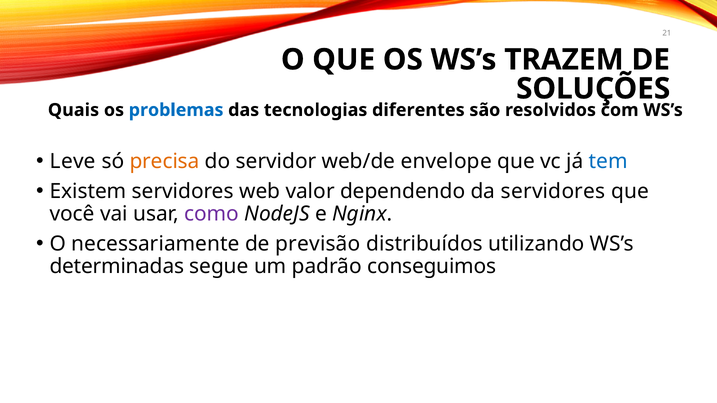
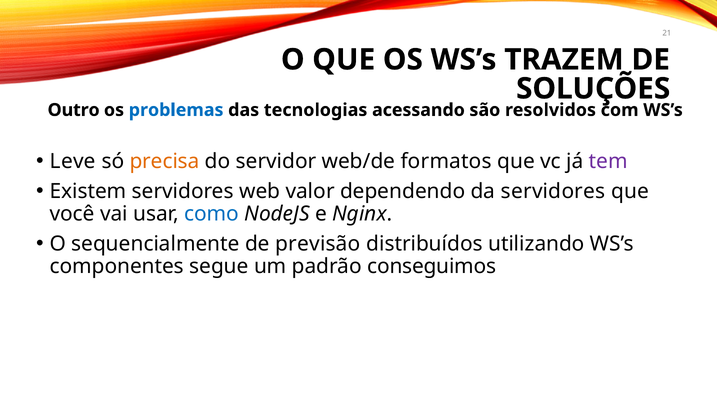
Quais: Quais -> Outro (74, 110)
diferentes: diferentes -> acessando (418, 110)
envelope: envelope -> formatos (446, 161)
tem colour: blue -> purple (608, 161)
como colour: purple -> blue (212, 214)
necessariamente: necessariamente -> sequencialmente (155, 244)
determinadas: determinadas -> componentes (117, 266)
